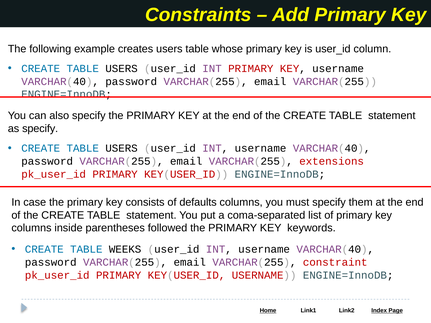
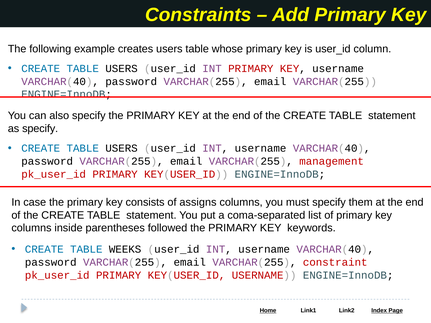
extensions: extensions -> management (332, 161)
defaults: defaults -> assigns (198, 202)
